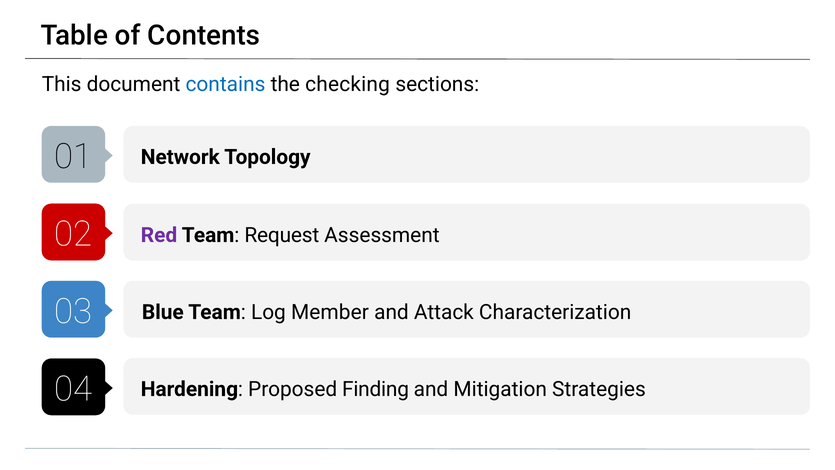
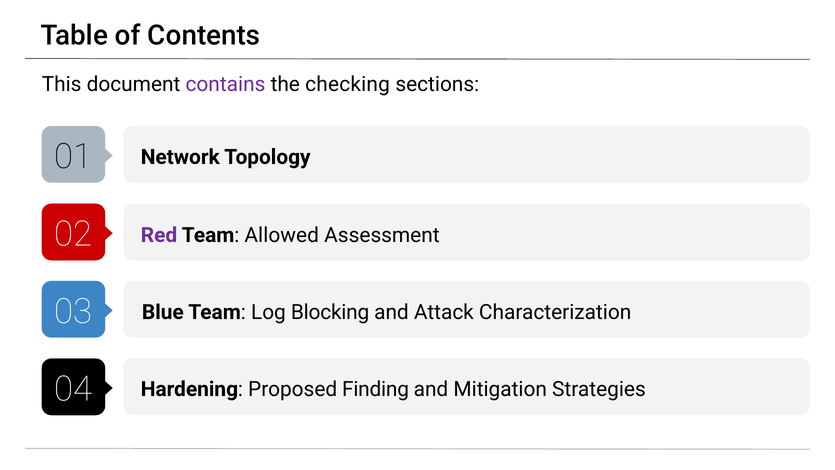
contains colour: blue -> purple (225, 84)
Request: Request -> Allowed (282, 235)
Member: Member -> Blocking (330, 312)
